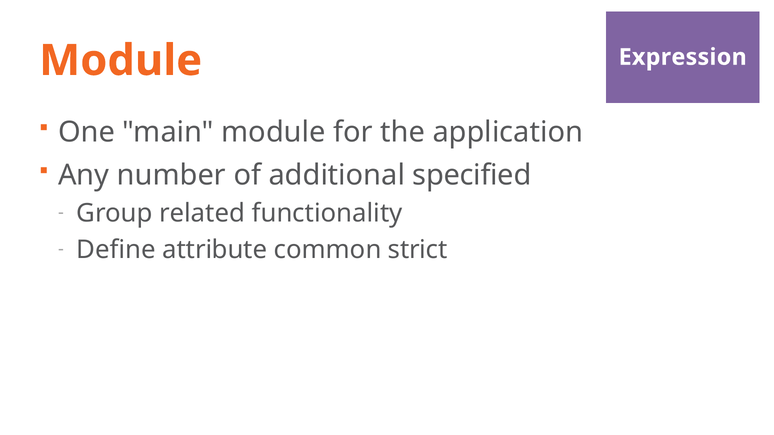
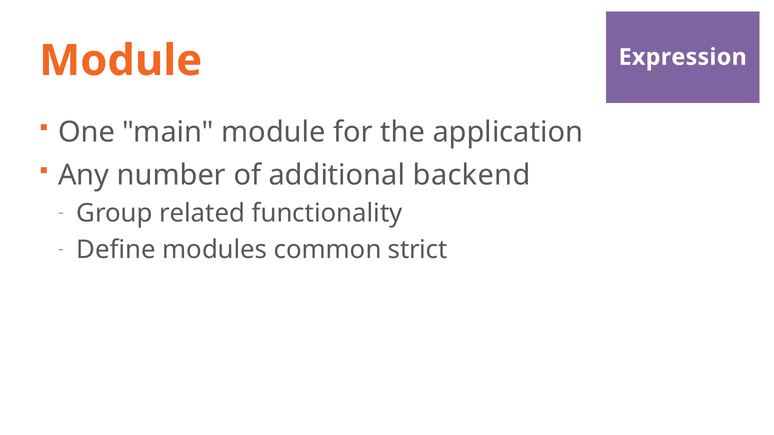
specified: specified -> backend (472, 175)
attribute: attribute -> modules (215, 250)
